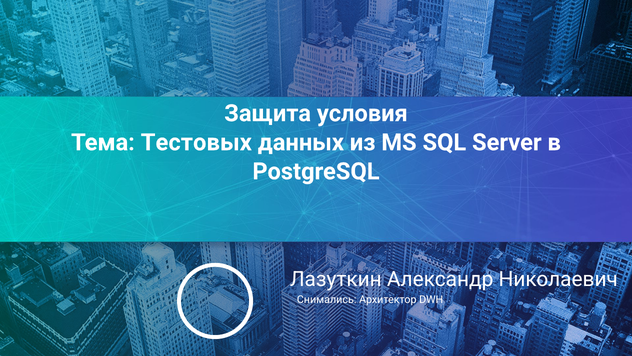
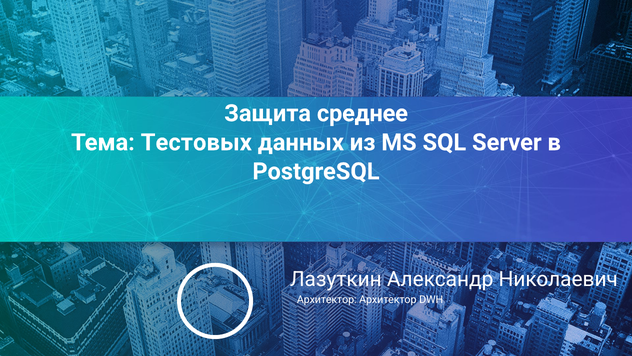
условия: условия -> среднее (362, 113)
Снимались: Снимались -> Архитектор (327, 299)
